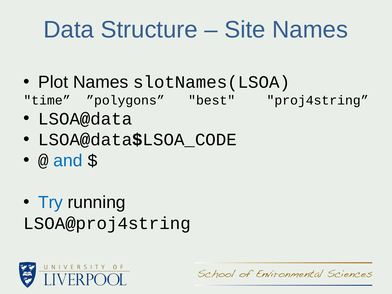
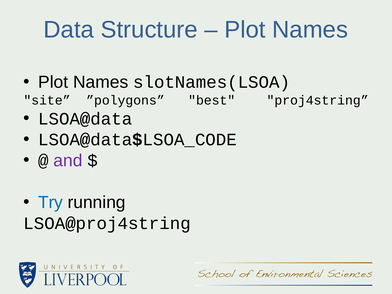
Site: Site -> Plot (245, 30)
time: time -> site (47, 100)
and colour: blue -> purple (68, 161)
